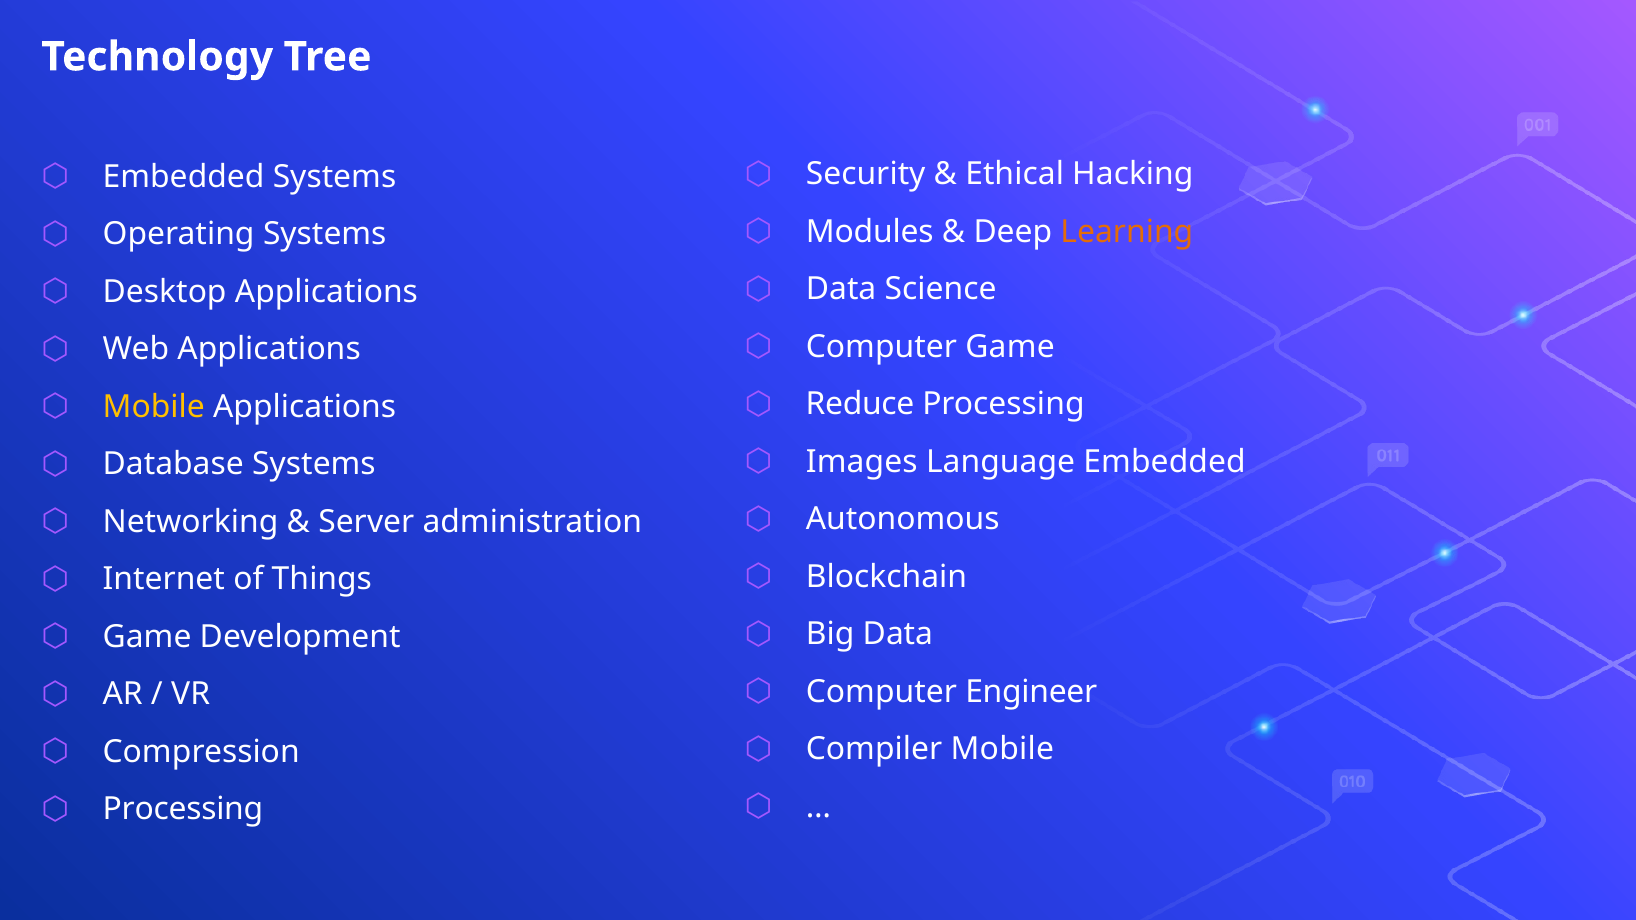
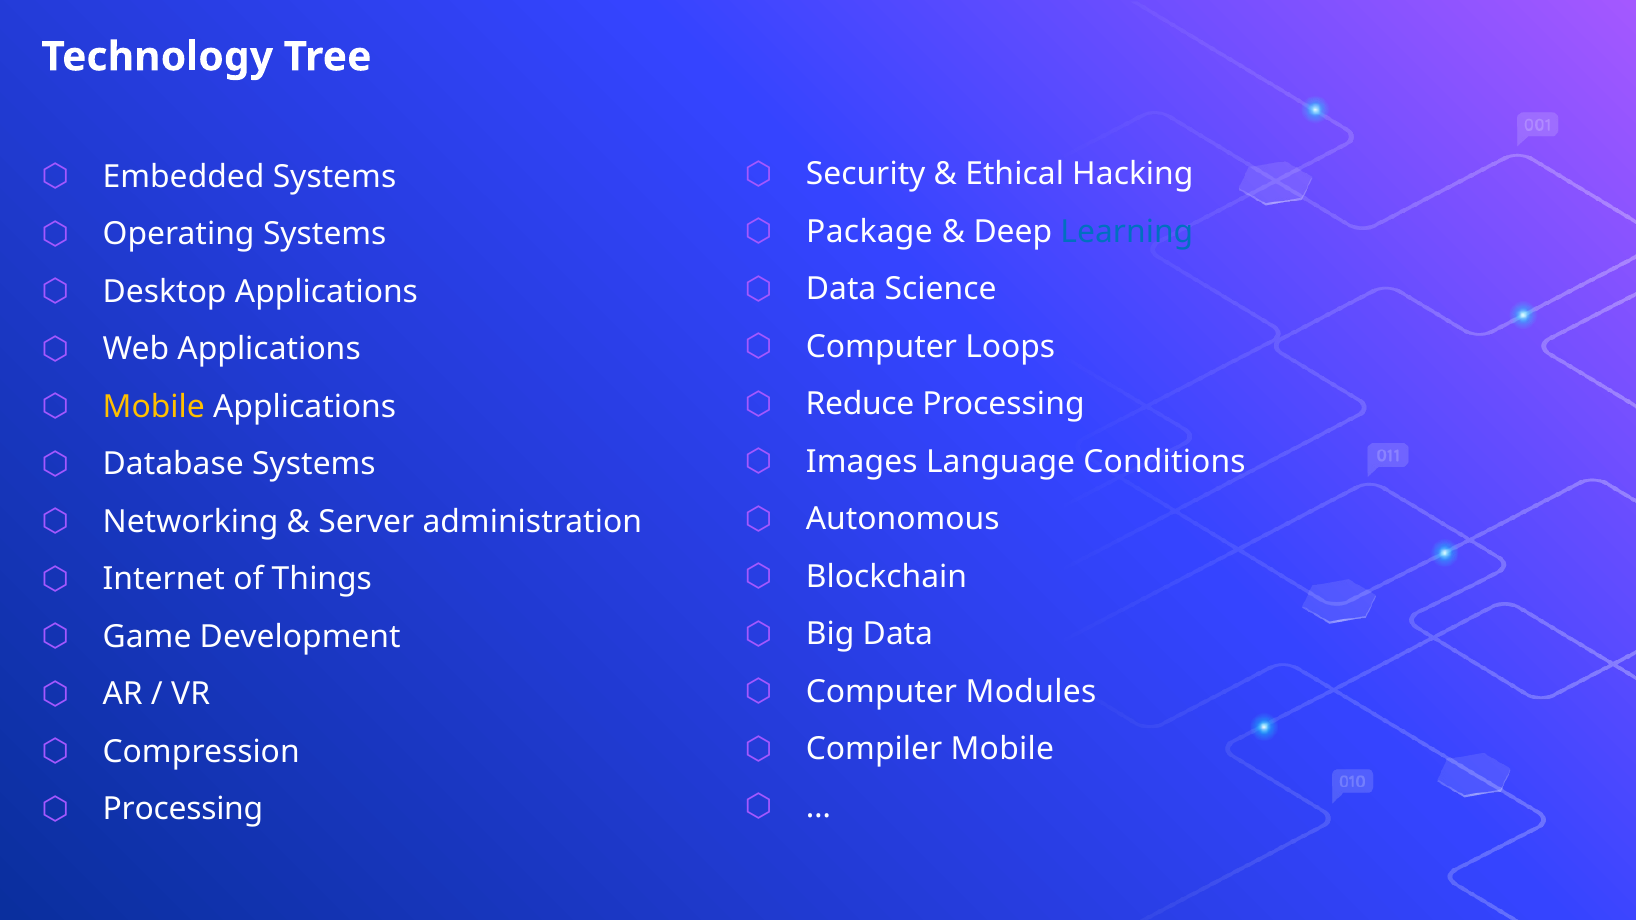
Modules: Modules -> Package (870, 232)
Learning colour: orange -> blue (1127, 232)
Computer Game: Game -> Loops (1010, 347)
Language Embedded: Embedded -> Conditions (1165, 462)
Engineer: Engineer -> Modules (1031, 692)
